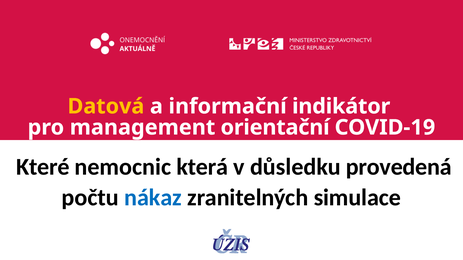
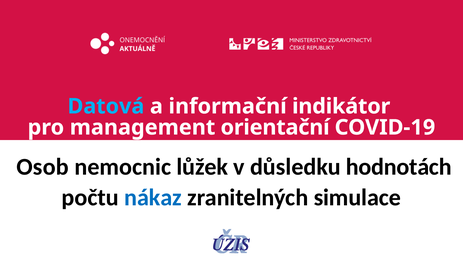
Datová colour: yellow -> light blue (106, 107)
Které: Které -> Osob (43, 167)
která: která -> lůžek (202, 167)
provedená: provedená -> hodnotách (399, 167)
